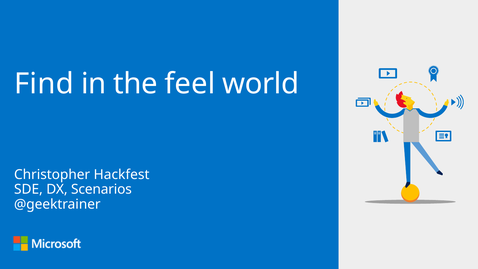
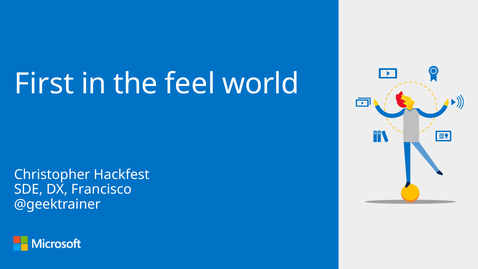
Find: Find -> First (44, 84)
Scenarios: Scenarios -> Francisco (101, 189)
